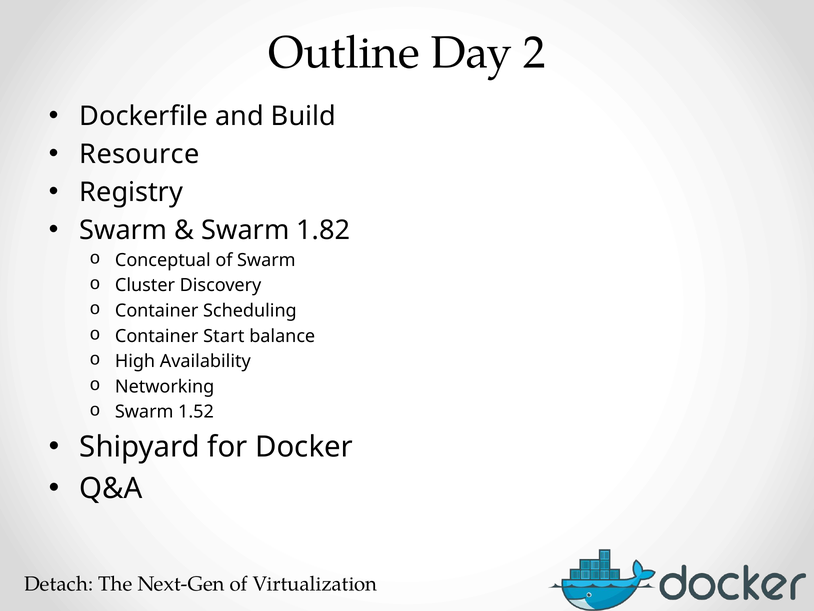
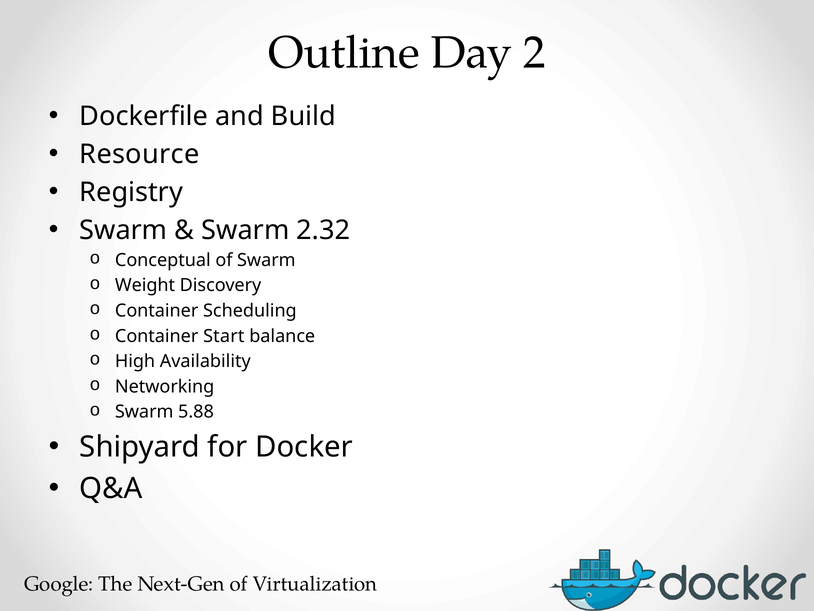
1.82: 1.82 -> 2.32 (323, 230)
Cluster: Cluster -> Weight (145, 285)
1.52: 1.52 -> 5.88 (196, 412)
Detach: Detach -> Google (59, 583)
